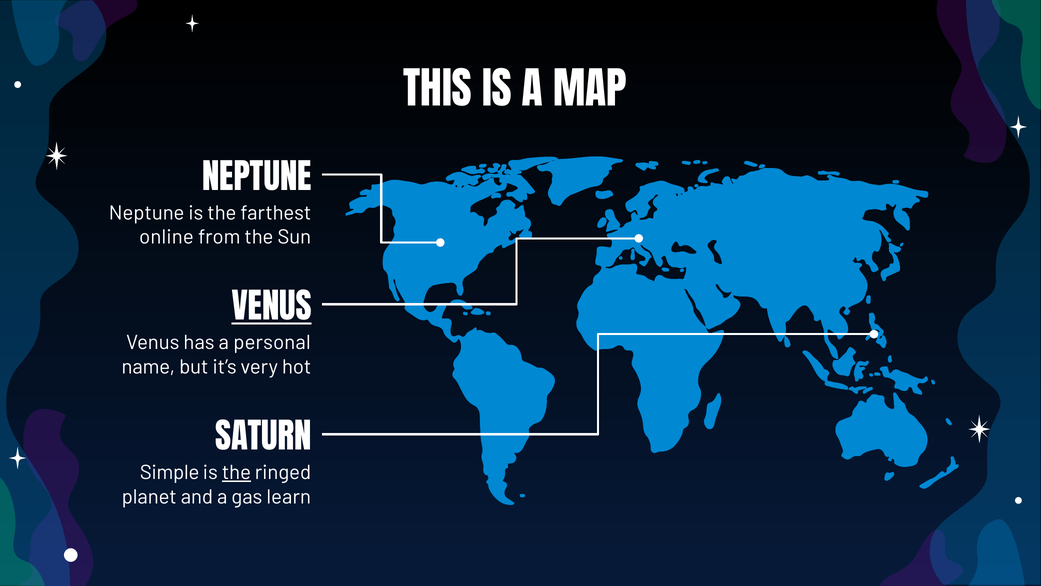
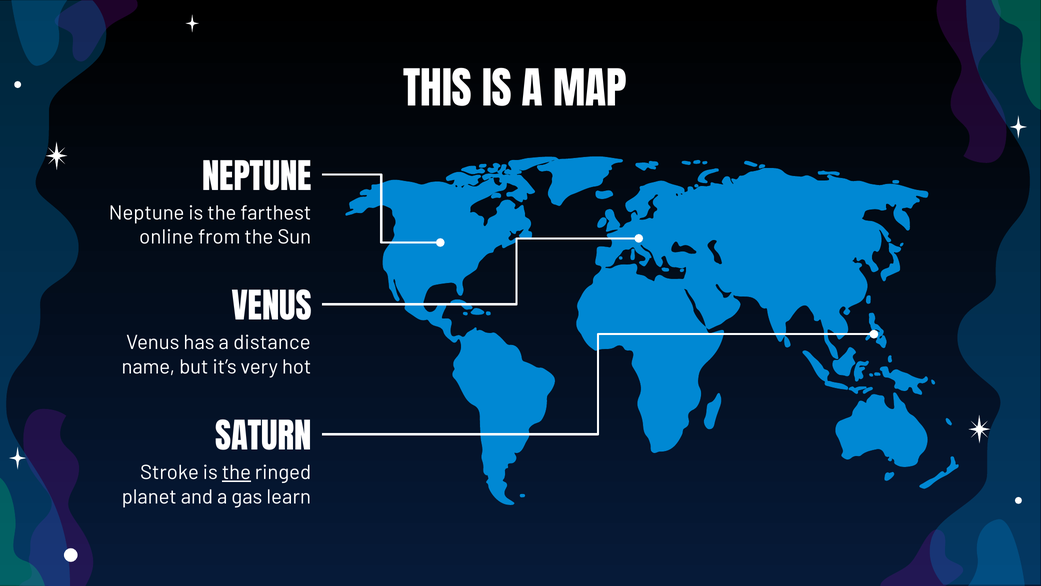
VENUS underline: present -> none (272, 308)
personal: personal -> distance (272, 343)
Simple: Simple -> Stroke (170, 472)
